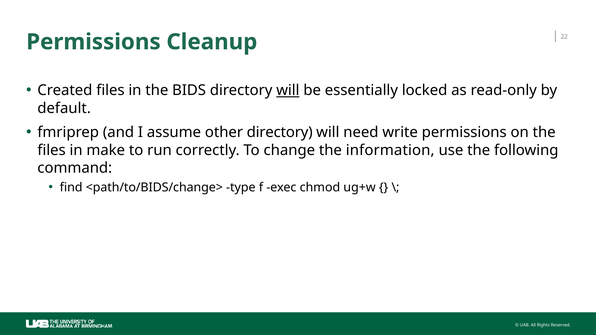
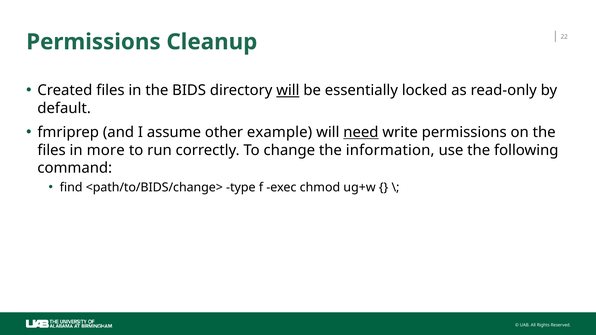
other directory: directory -> example (280, 132)
need underline: none -> present (361, 132)
make: make -> more (106, 150)
